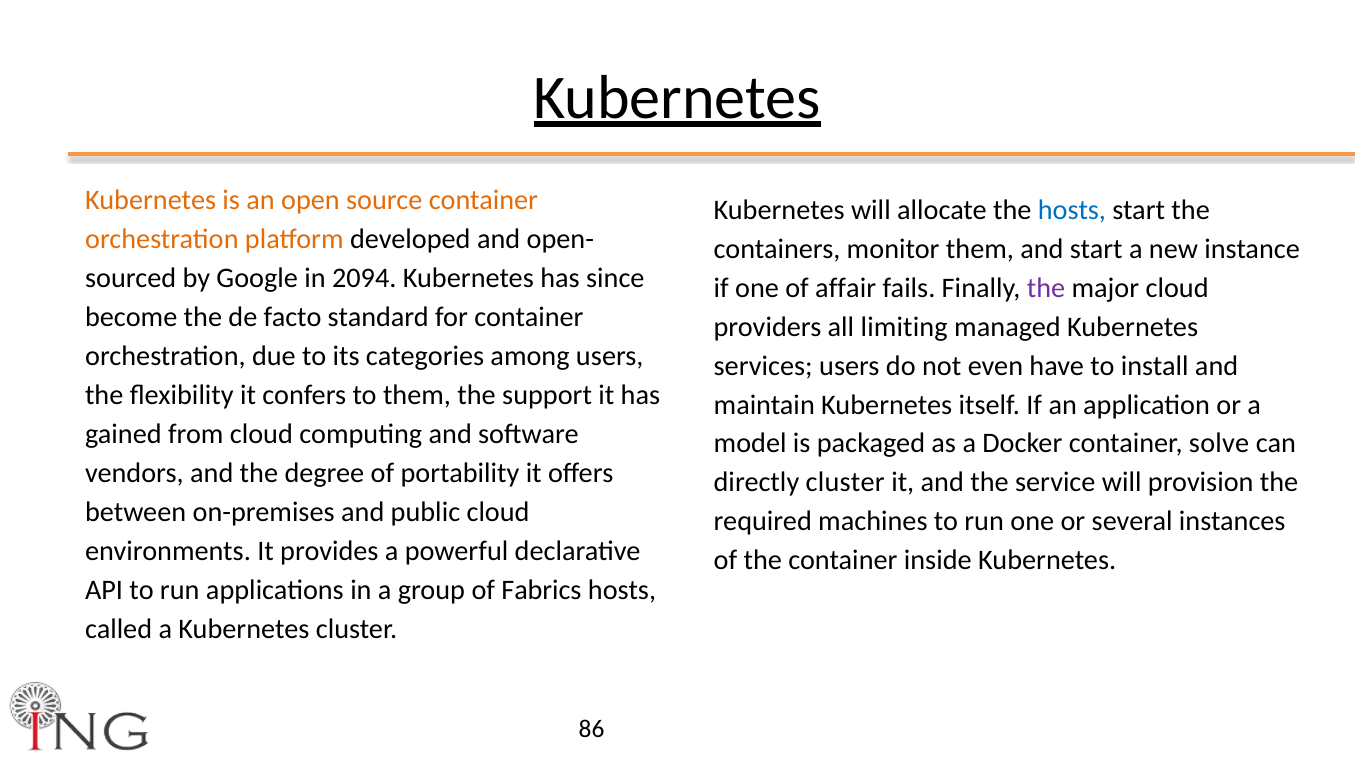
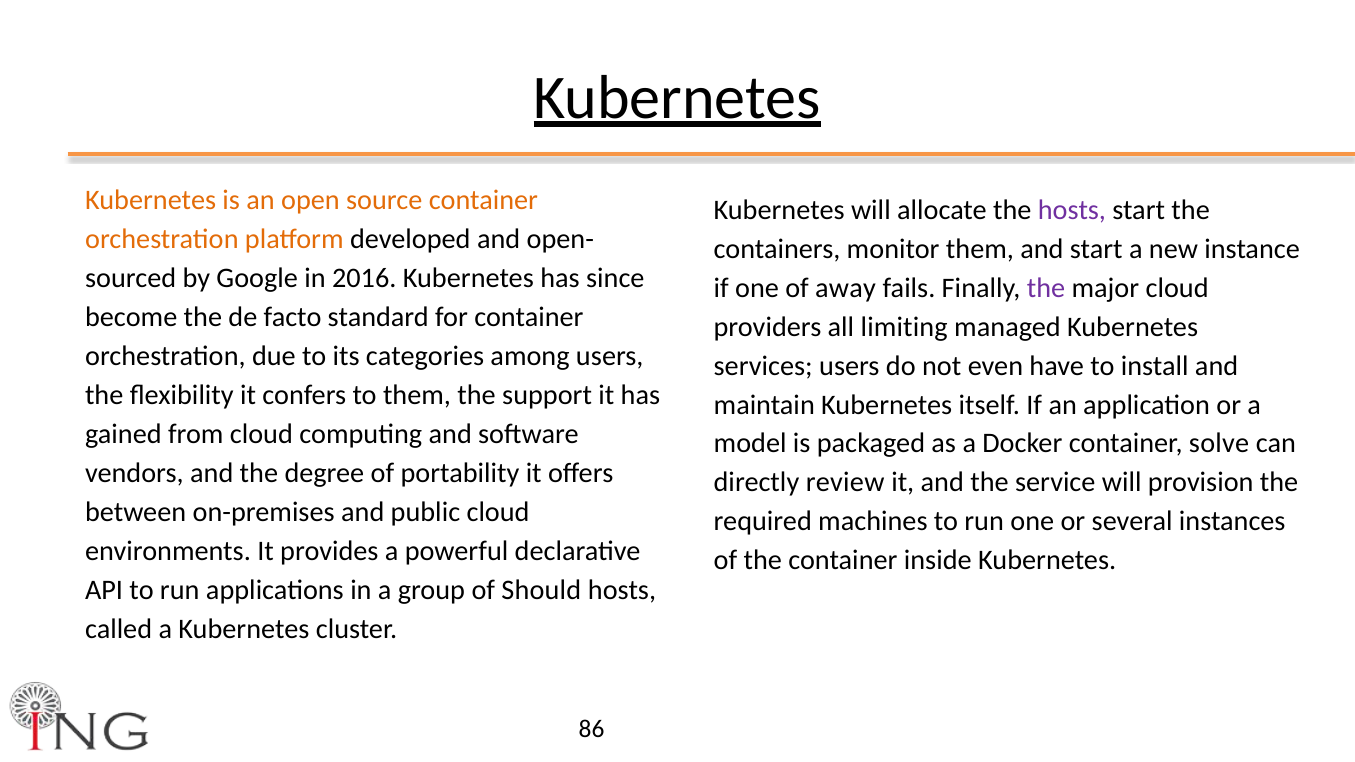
hosts colour: blue -> purple (1072, 210)
2094: 2094 -> 2016 (364, 278)
affair: affair -> away (846, 288)
directly cluster: cluster -> review (845, 483)
Fabrics: Fabrics -> Should (541, 590)
